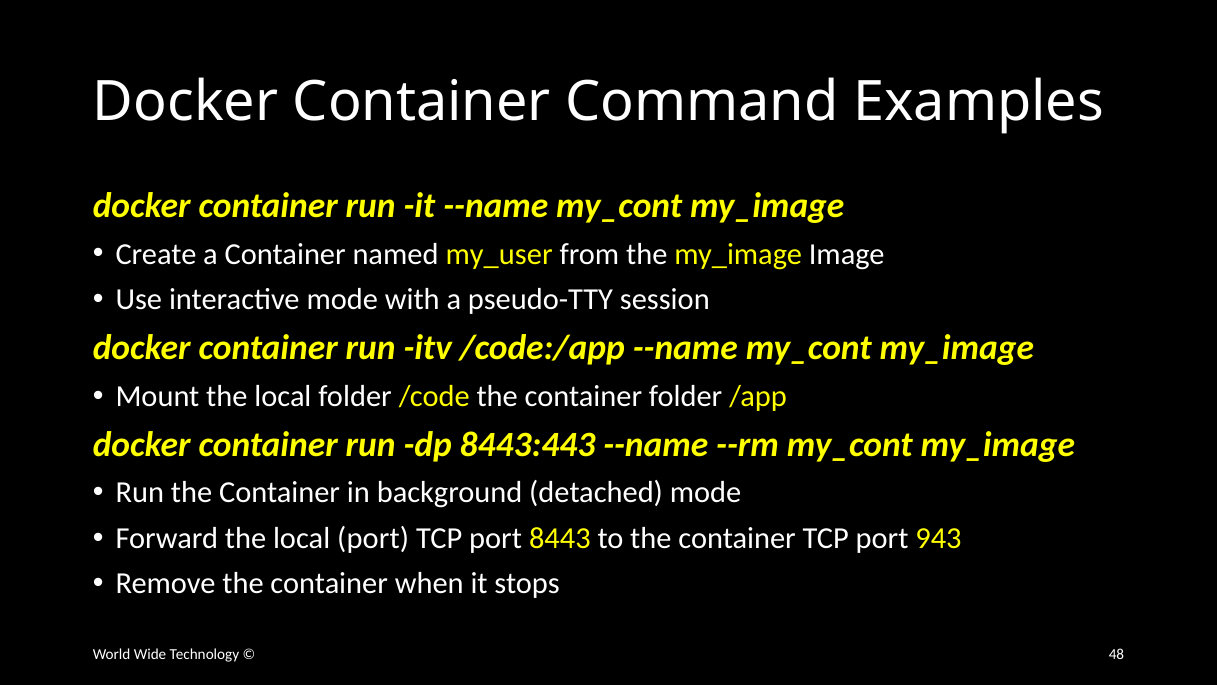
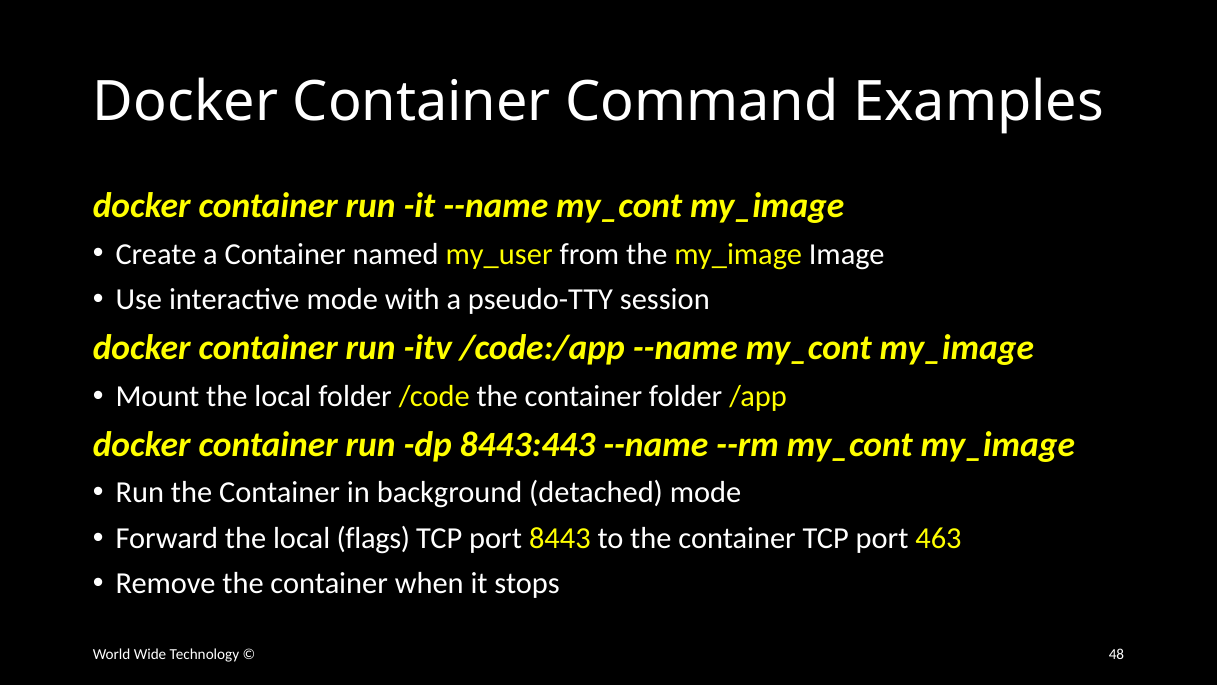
local port: port -> flags (373, 538)
943: 943 -> 463 (939, 538)
